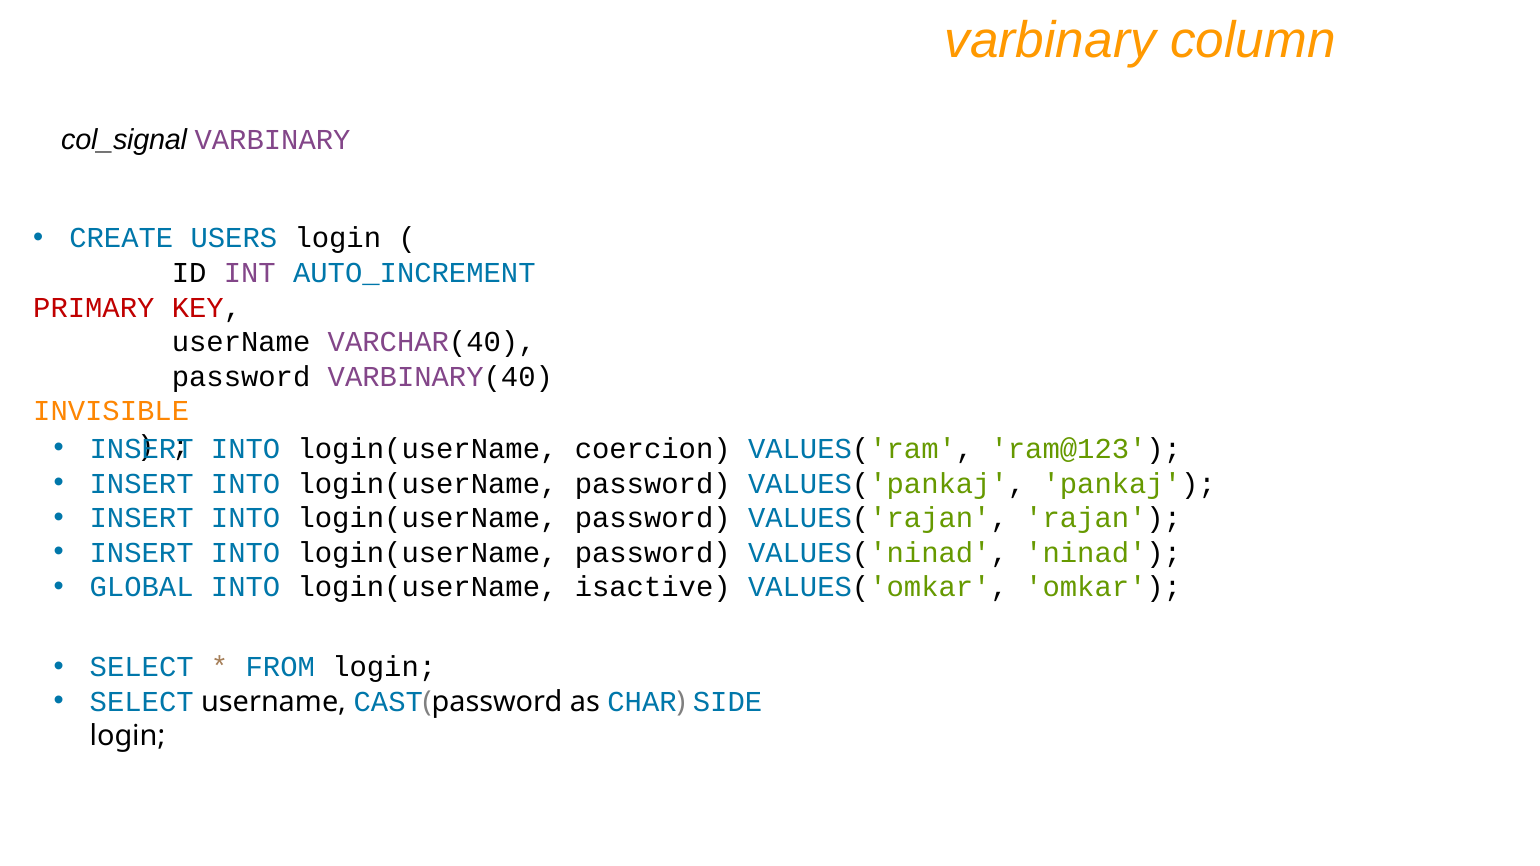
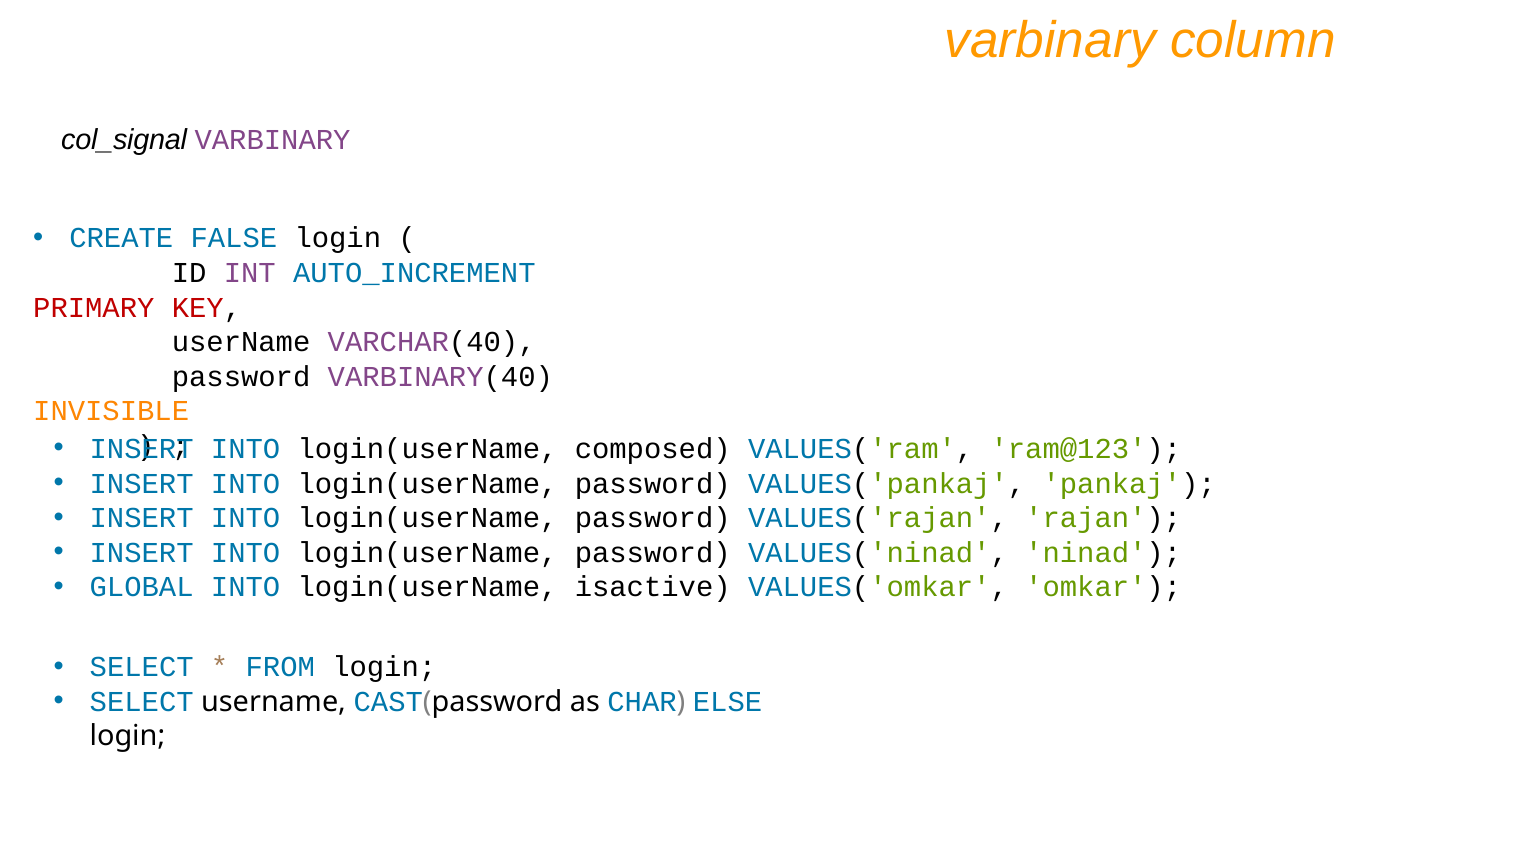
USERS: USERS -> FALSE (234, 238)
coercion: coercion -> composed (653, 449)
SIDE: SIDE -> ELSE (728, 702)
